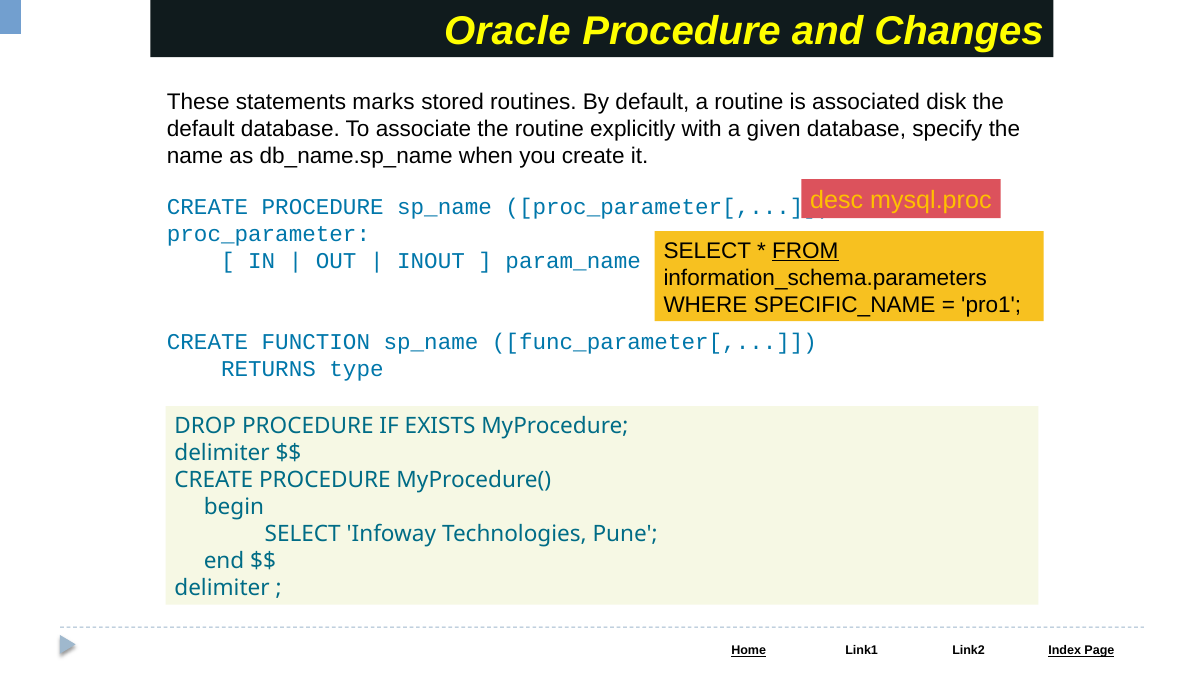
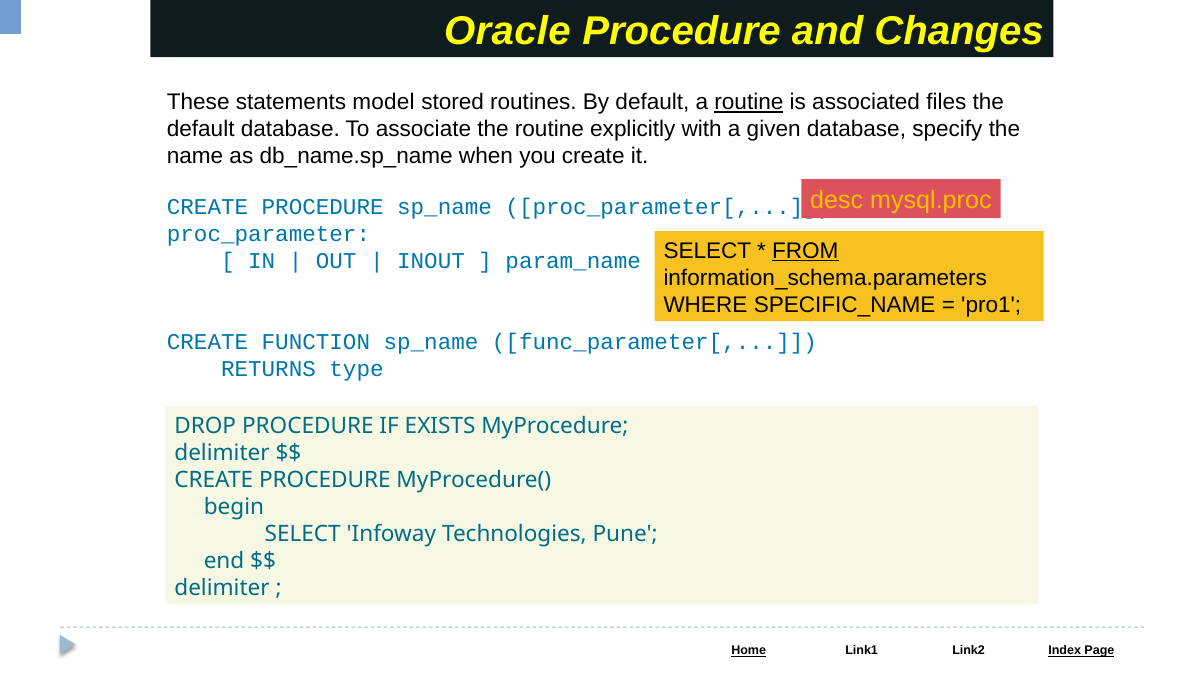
marks: marks -> model (384, 102)
routine underline: none -> present (749, 102)
disk: disk -> files (946, 102)
